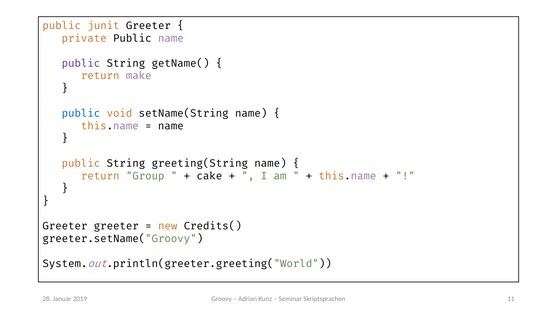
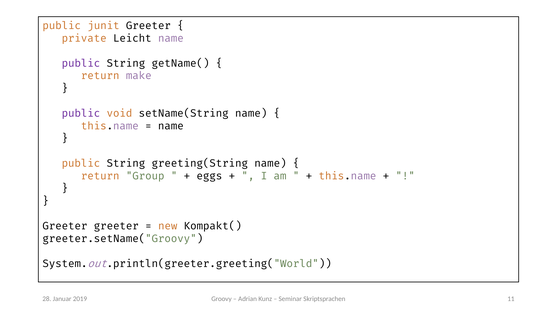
private Public: Public -> Leicht (132, 38)
public colour: blue -> purple (81, 113)
cake: cake -> eggs (209, 176)
Credits(: Credits( -> Kompakt( (213, 226)
